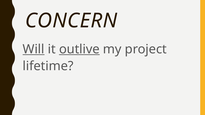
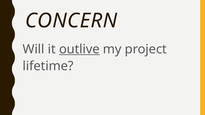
Will underline: present -> none (34, 49)
